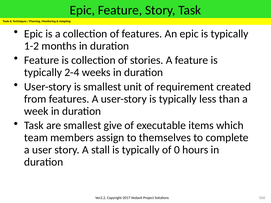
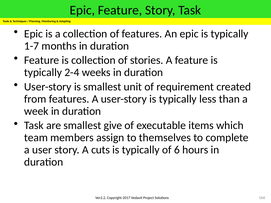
1-2: 1-2 -> 1-7 (32, 46)
stall: stall -> cuts (101, 150)
0: 0 -> 6 (177, 150)
